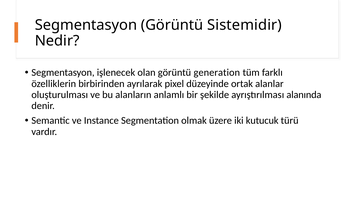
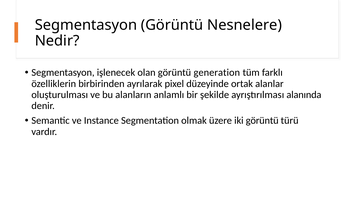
Sistemidir: Sistemidir -> Nesnelere (245, 25)
iki kutucuk: kutucuk -> görüntü (262, 121)
